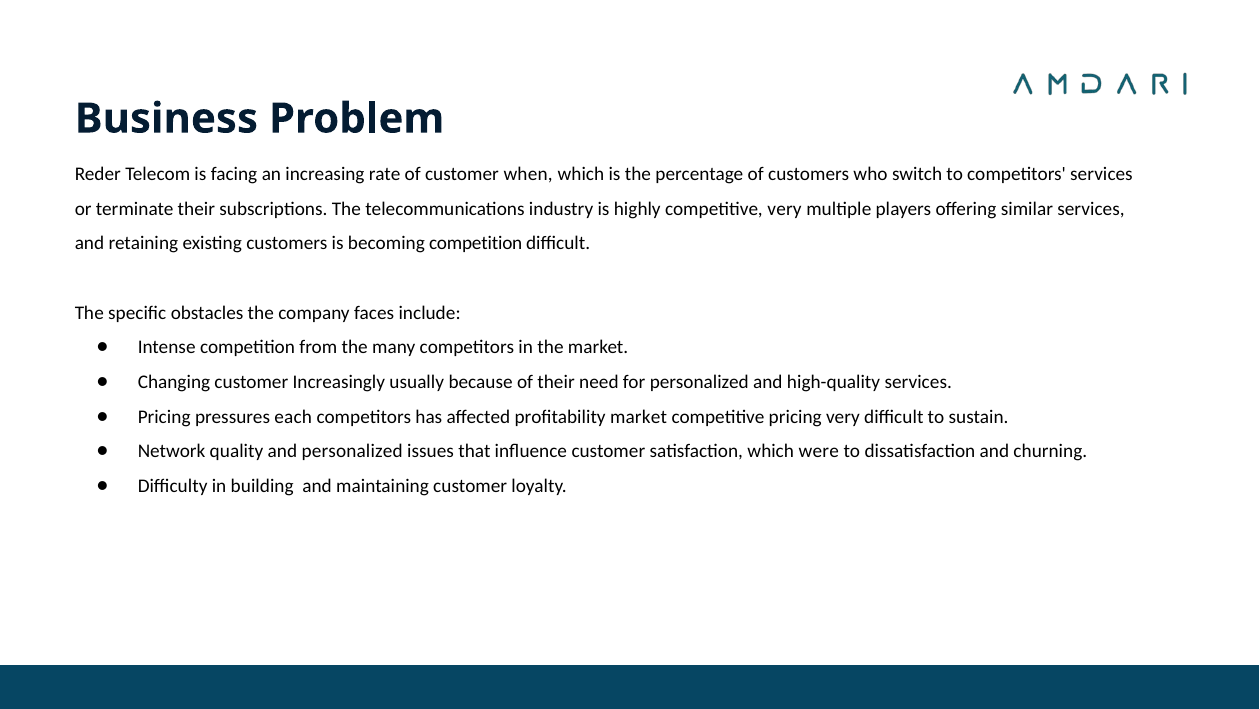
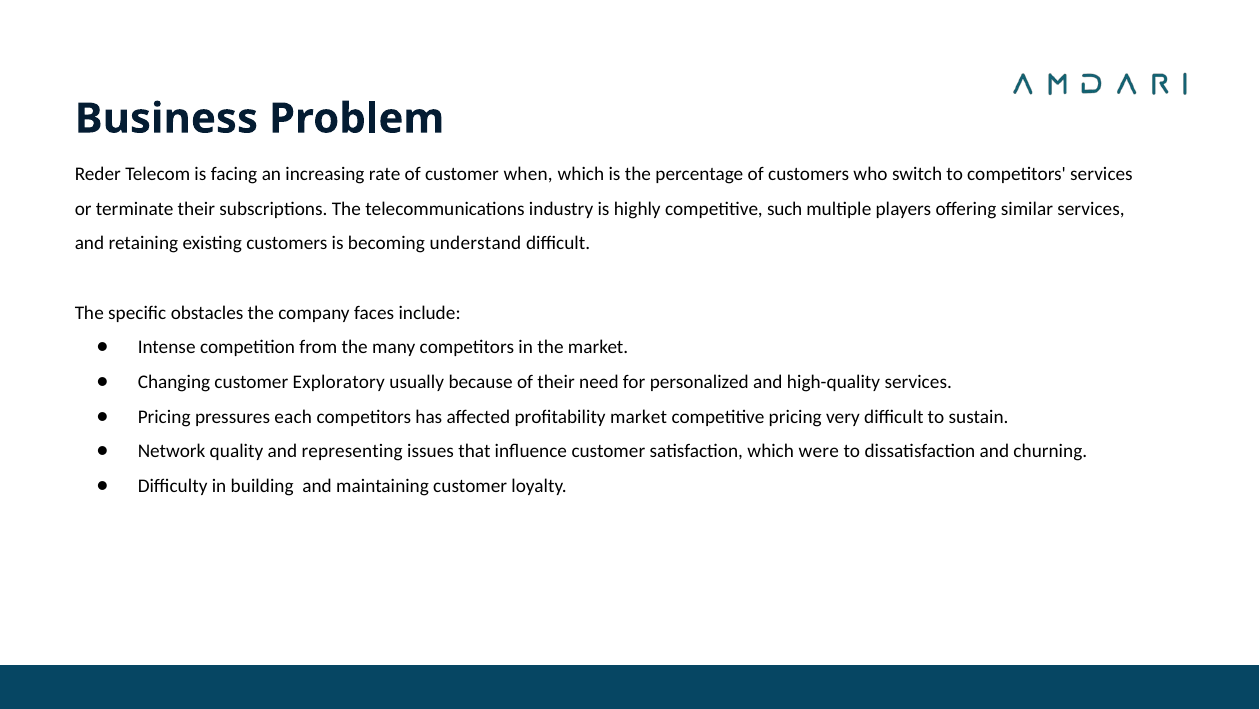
competitive very: very -> such (785, 209)
becoming competition: competition -> understand (475, 243)
Increasingly: Increasingly -> Exploratory (339, 382)
and personalized: personalized -> representing (352, 451)
